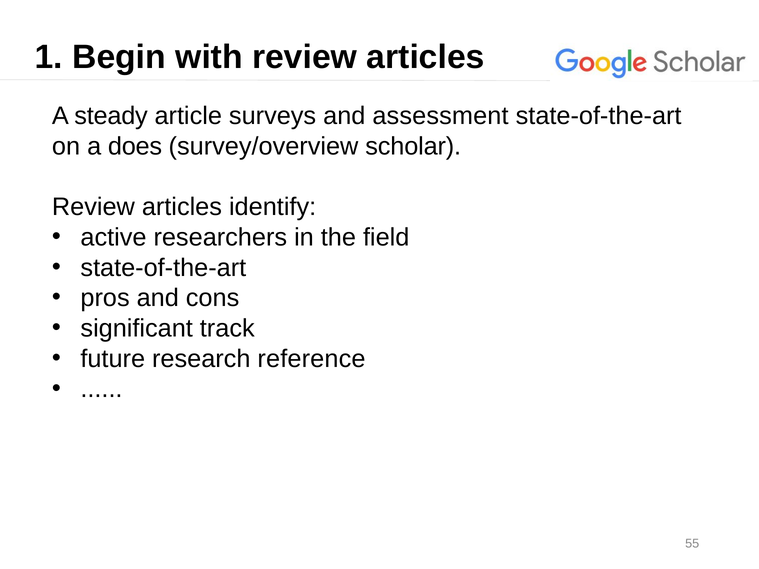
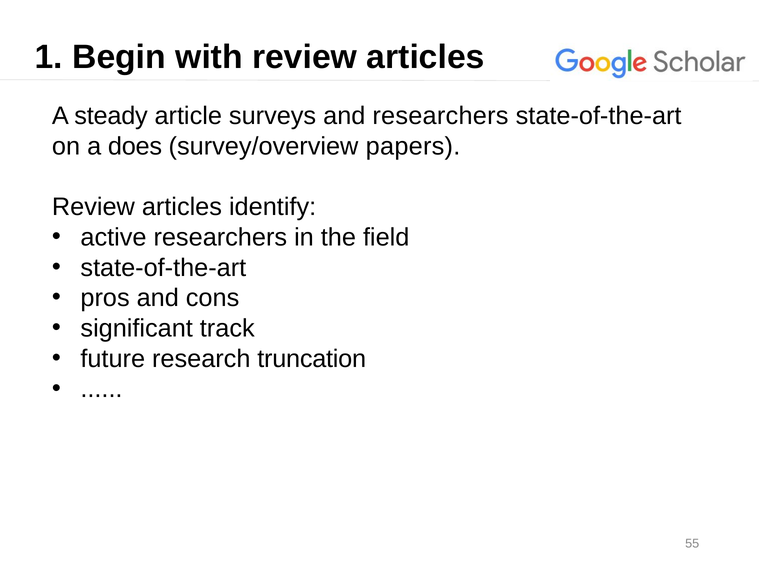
and assessment: assessment -> researchers (440, 116)
scholar: scholar -> papers (413, 146)
reference: reference -> truncation (312, 359)
